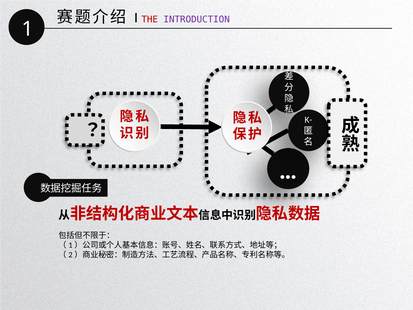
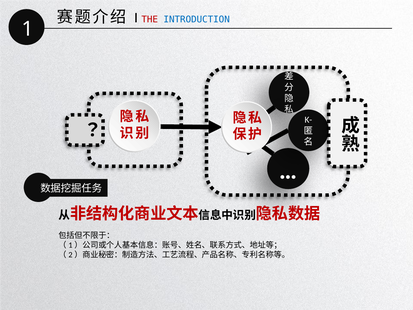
INTRODUCTION colour: purple -> blue (197, 19)
